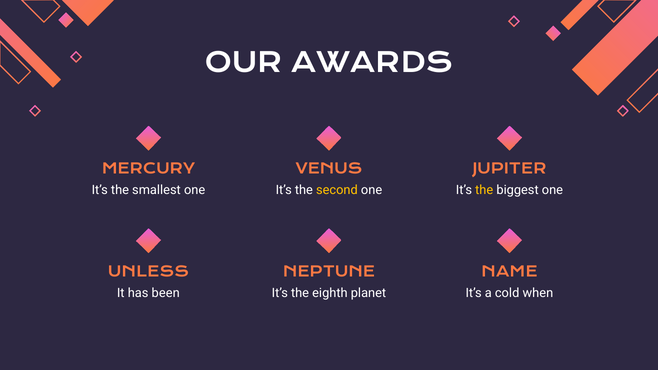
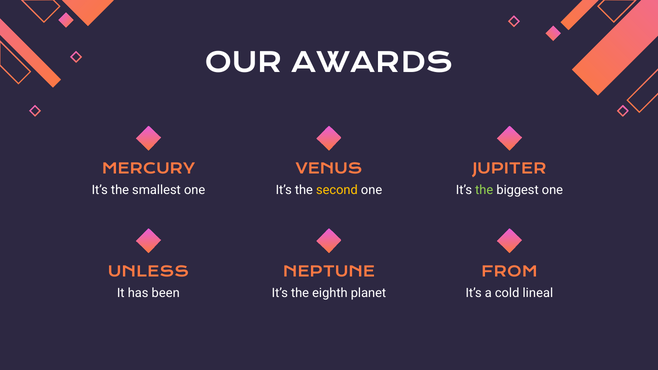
the colour: yellow -> light green (484, 190)
NAME: NAME -> FROM (509, 272)
when: when -> lineal (538, 293)
